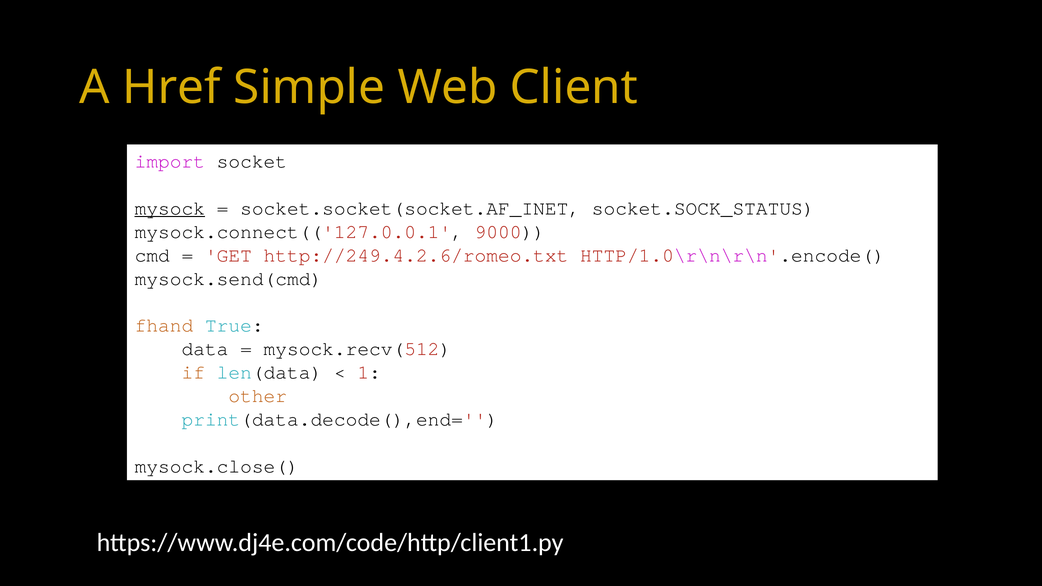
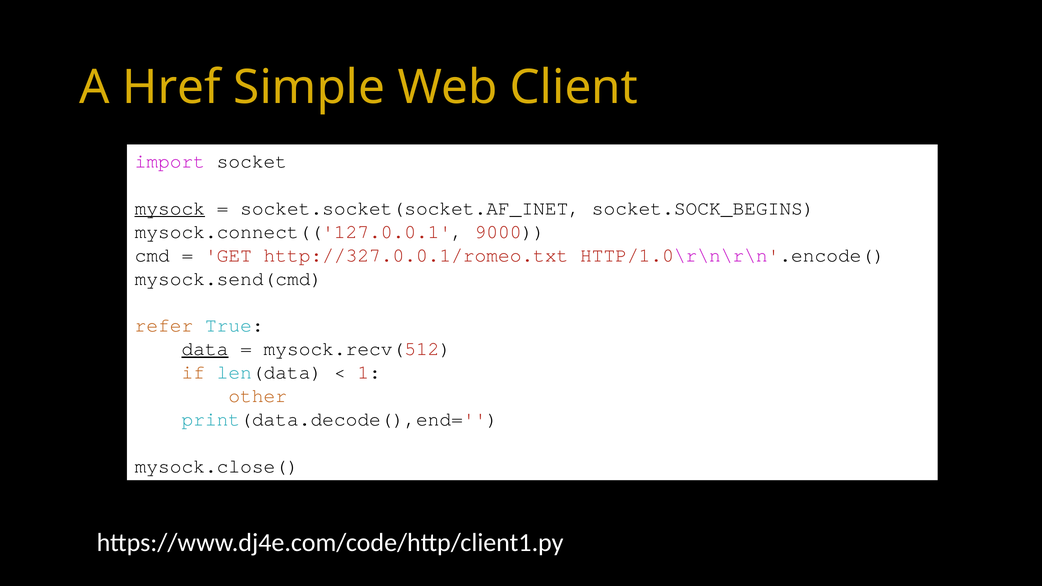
socket.SOCK_STATUS: socket.SOCK_STATUS -> socket.SOCK_BEGINS (703, 208)
http://249.4.2.6/romeo.txt: http://249.4.2.6/romeo.txt -> http://327.0.0.1/romeo.txt (416, 255)
fhand: fhand -> refer (164, 326)
data underline: none -> present (205, 349)
